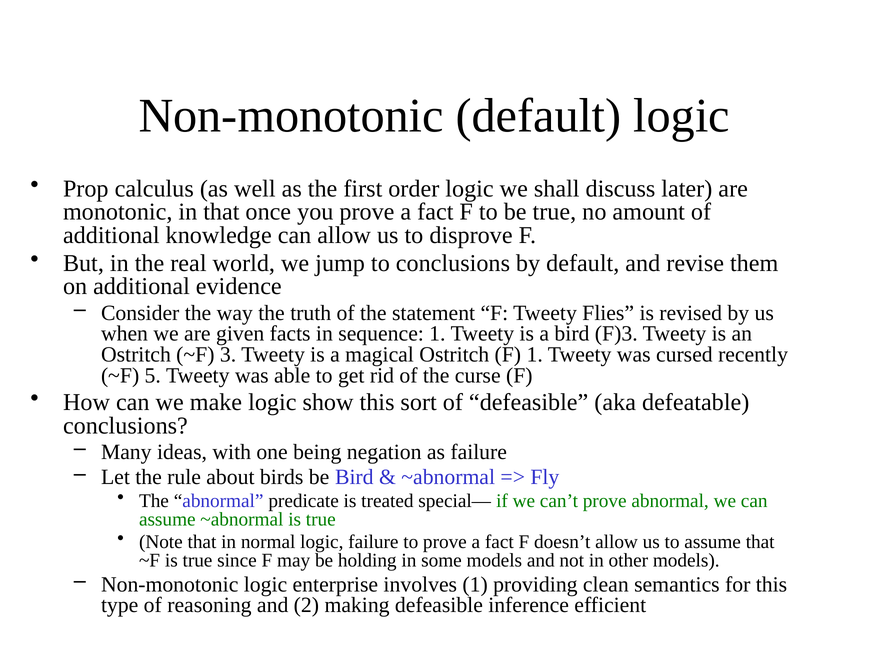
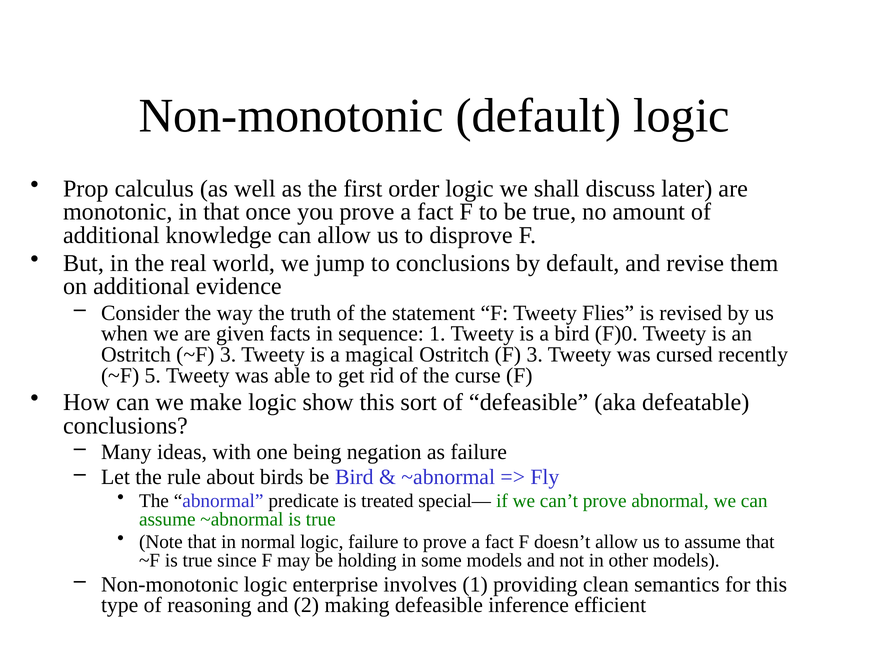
F)3: F)3 -> F)0 (616, 334)
F 1: 1 -> 3 (535, 355)
